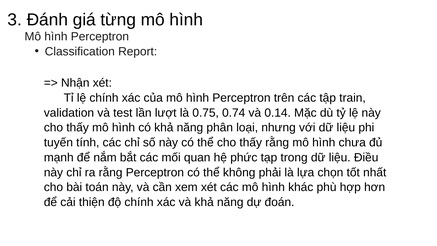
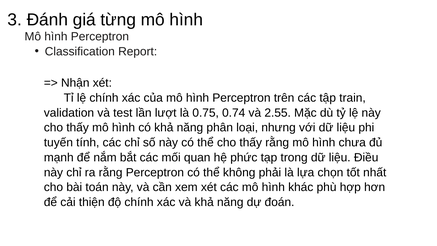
0.14: 0.14 -> 2.55 (278, 113)
